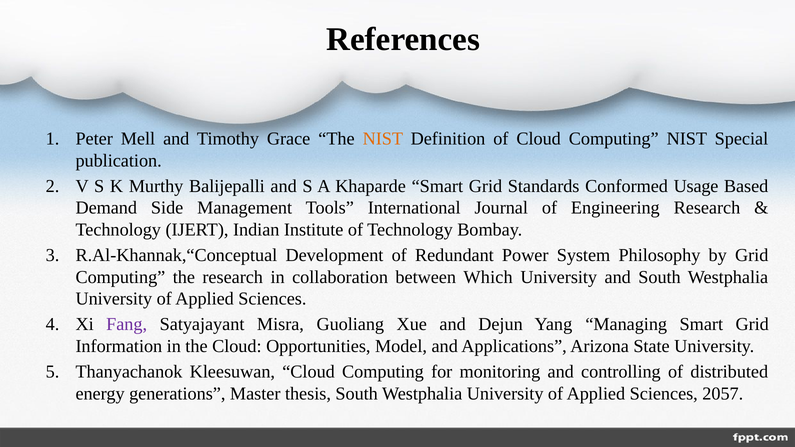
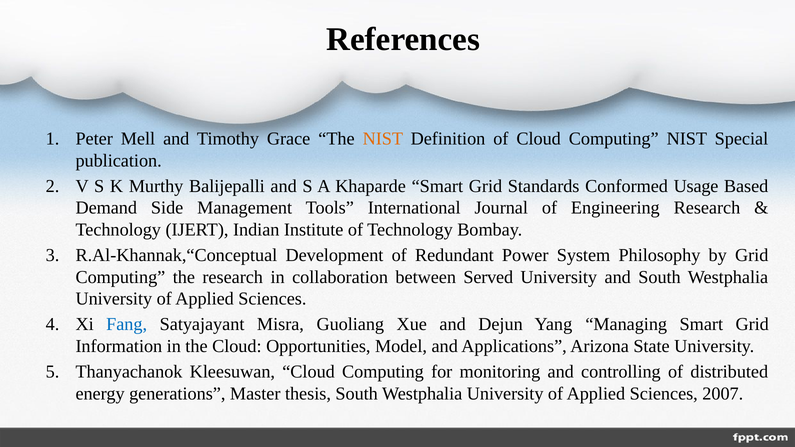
Which: Which -> Served (488, 277)
Fang colour: purple -> blue (127, 325)
2057: 2057 -> 2007 (723, 394)
